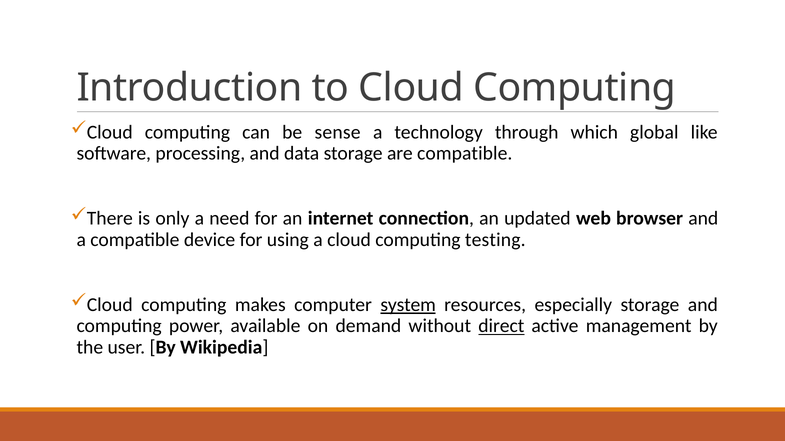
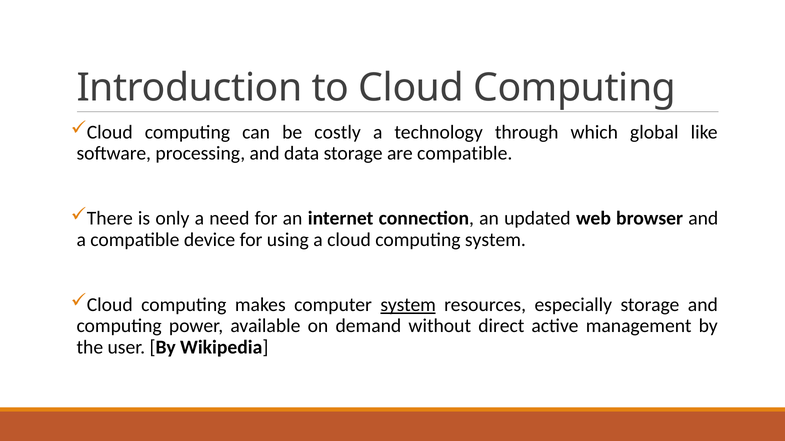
sense: sense -> costly (338, 132)
computing testing: testing -> system (495, 240)
direct underline: present -> none (501, 326)
